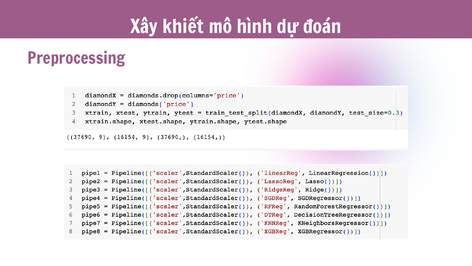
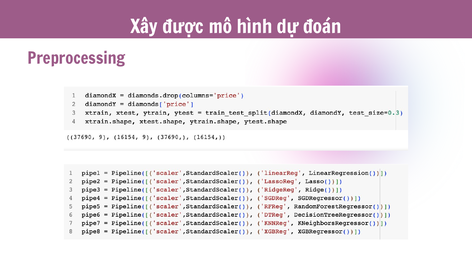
khiết: khiết -> được (183, 27)
